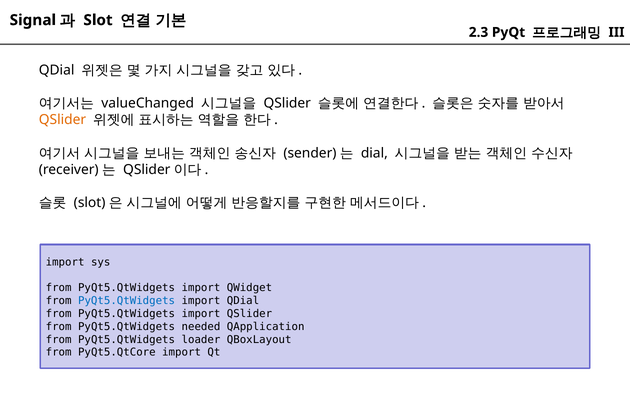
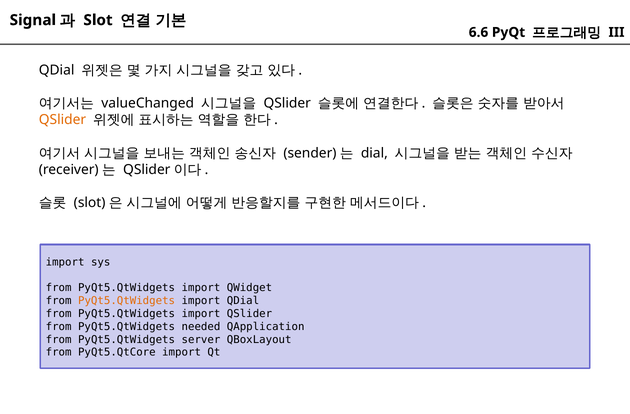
2.3: 2.3 -> 6.6 (479, 32)
PyQt5.QtWidgets colour: blue -> orange (127, 301)
loader: loader -> server (201, 339)
